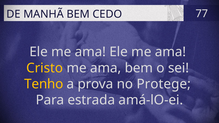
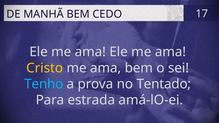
77: 77 -> 17 (202, 14)
Tenho colour: yellow -> light blue (44, 84)
Protege: Protege -> Tentado (164, 84)
